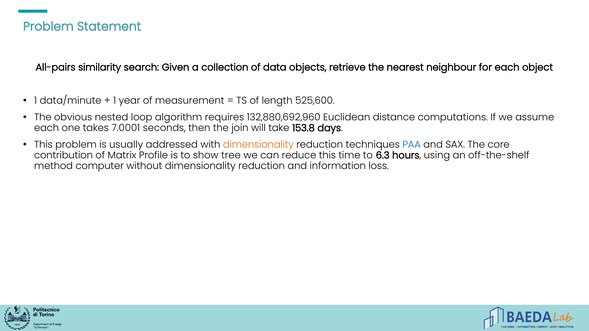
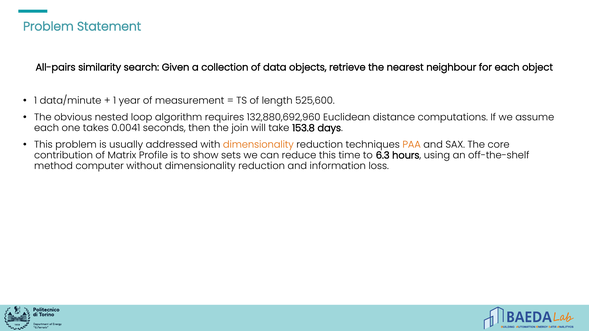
7.0001: 7.0001 -> 0.0041 (126, 128)
PAA colour: blue -> orange (412, 145)
tree: tree -> sets (231, 155)
